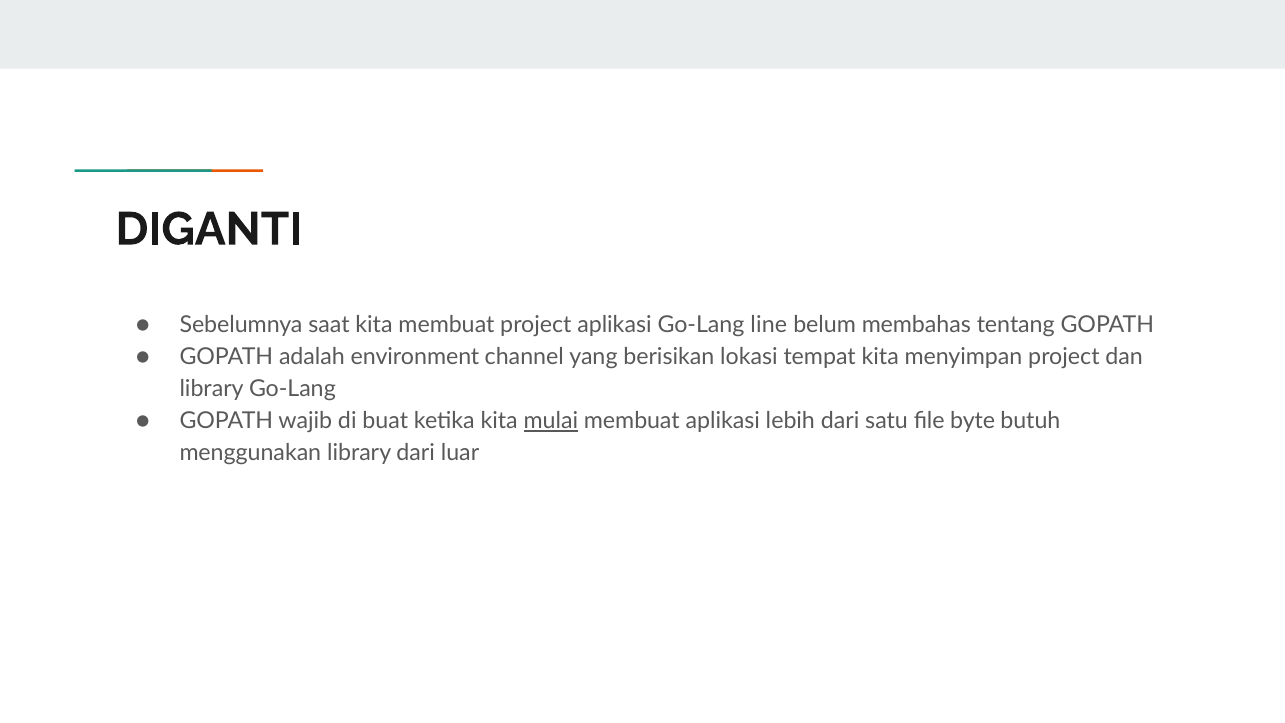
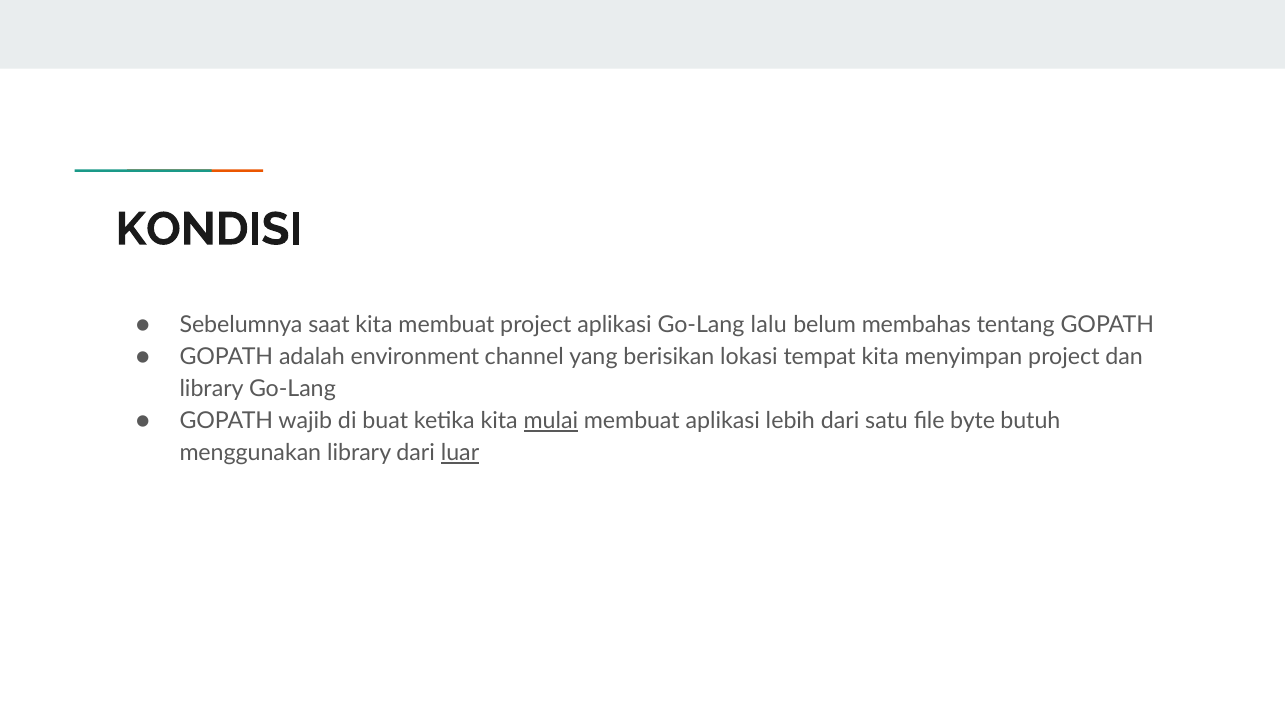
DIGANTI: DIGANTI -> KONDISI (209, 229)
line: line -> lalu (769, 325)
luar underline: none -> present (460, 453)
